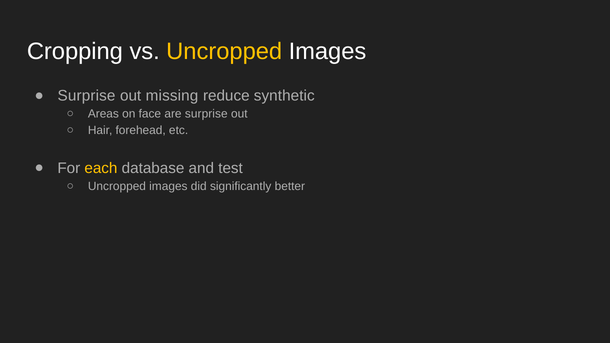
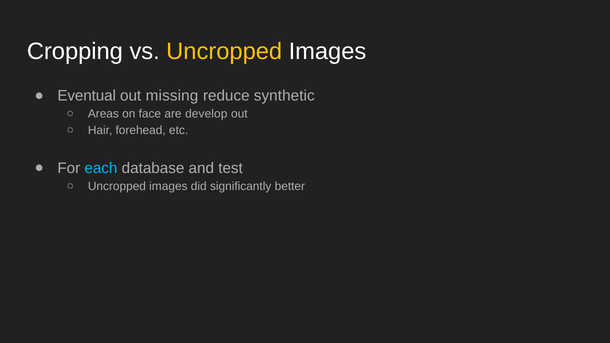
Surprise: Surprise -> Eventual (87, 96)
are surprise: surprise -> develop (206, 114)
each colour: yellow -> light blue (101, 168)
